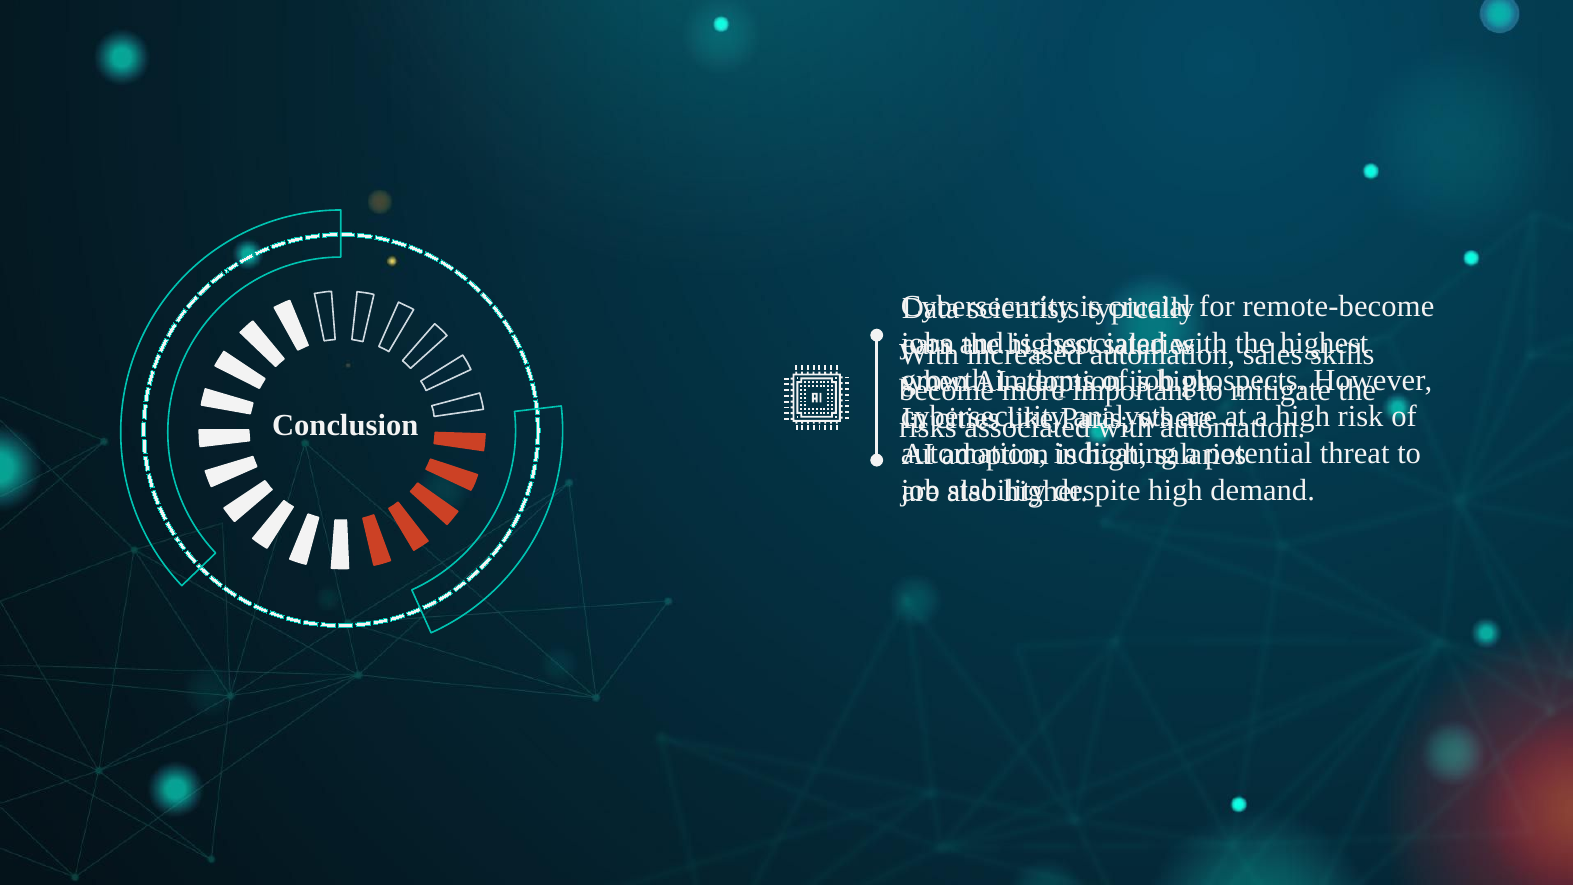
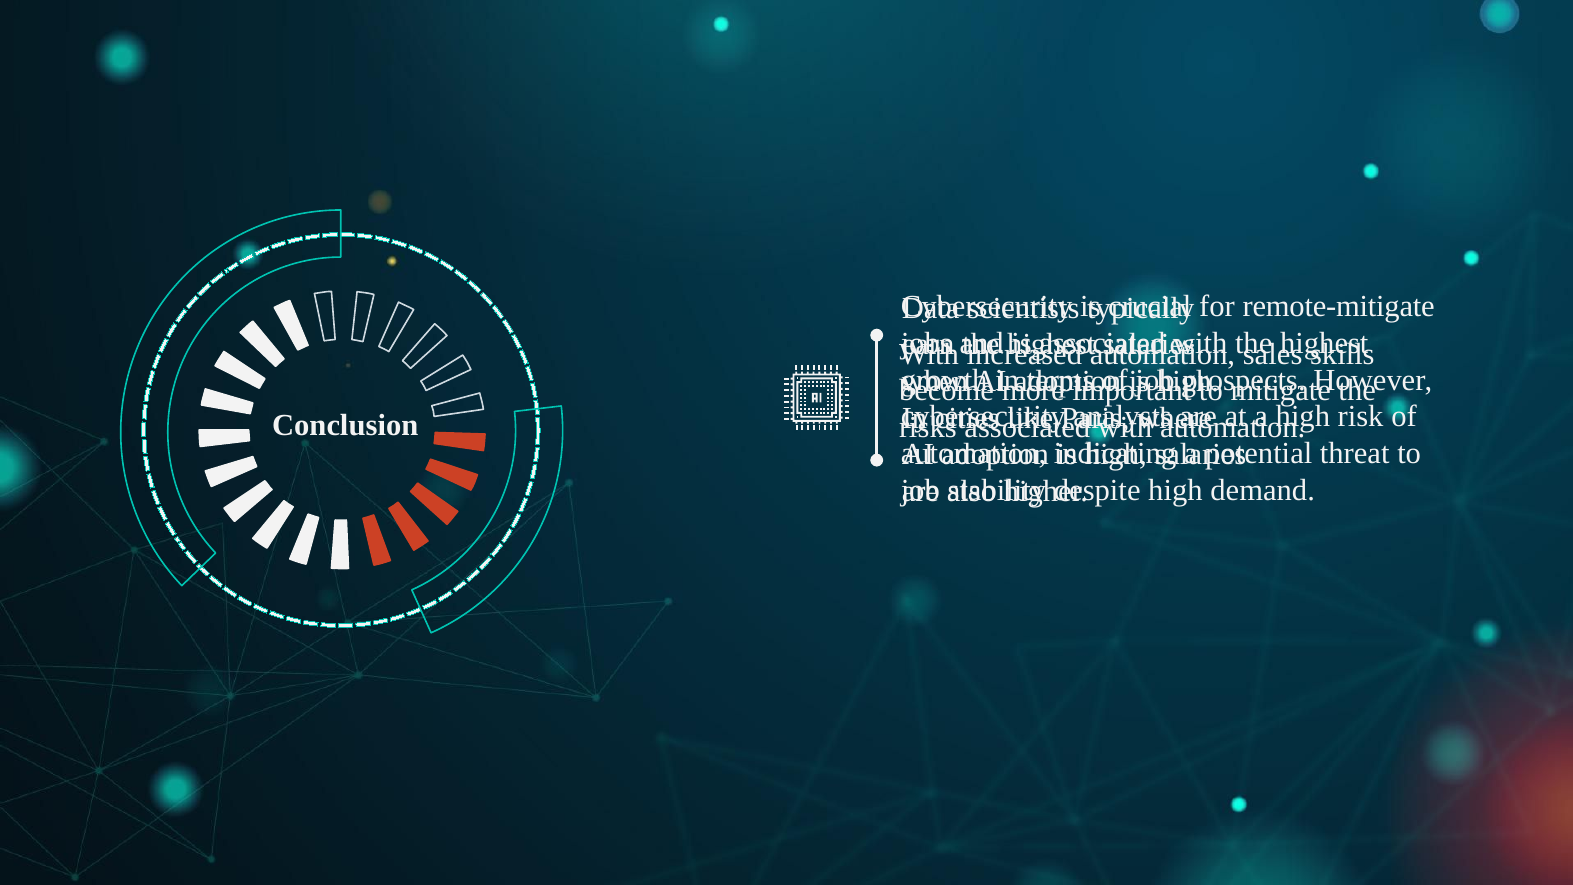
remote-become: remote-become -> remote-mitigate (1339, 307)
